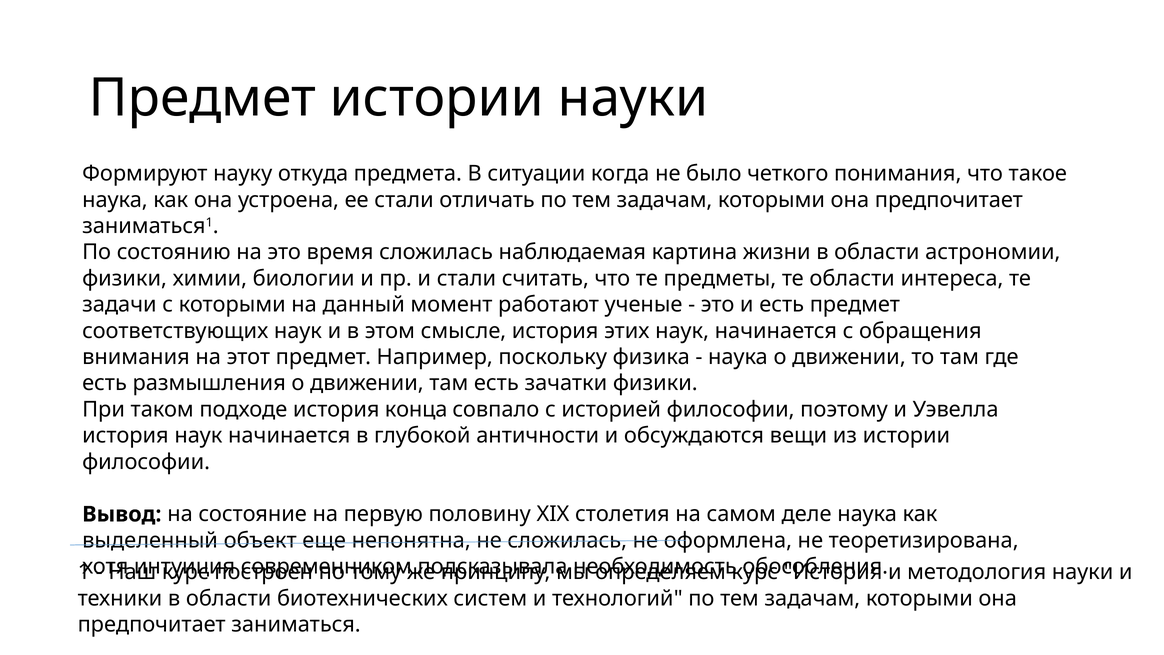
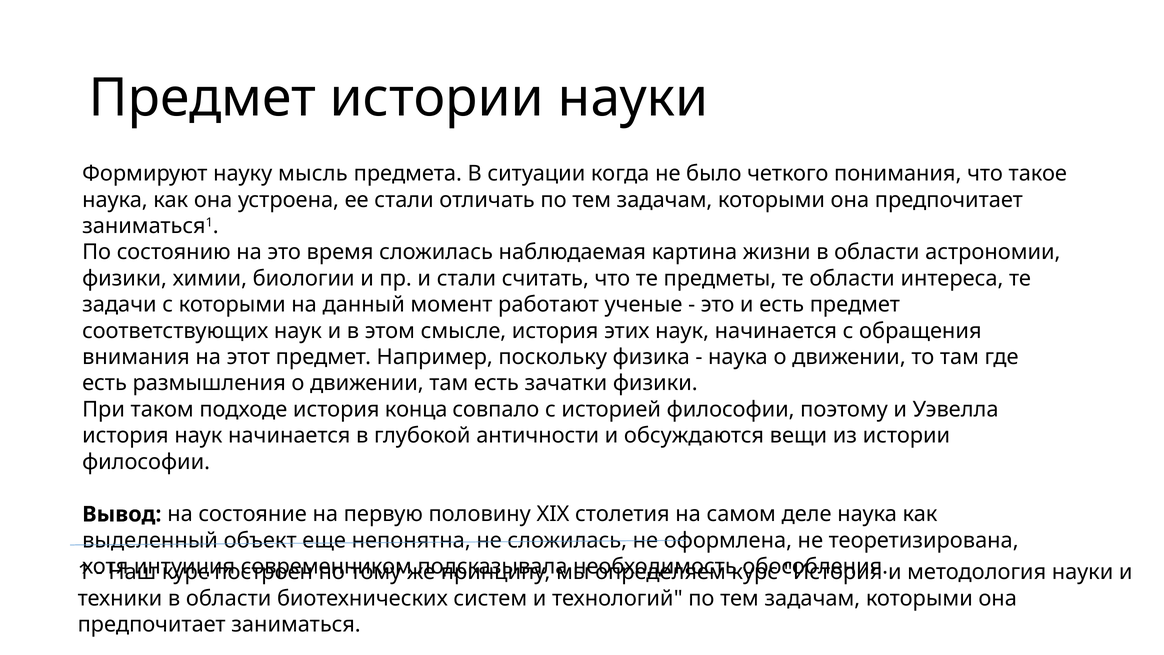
откуда: откуда -> мысль (313, 174)
